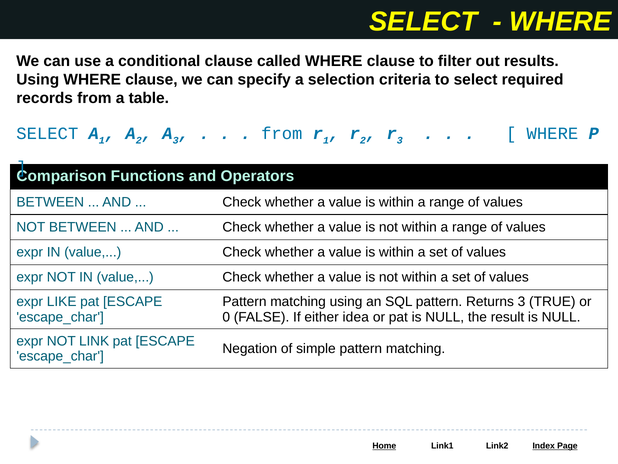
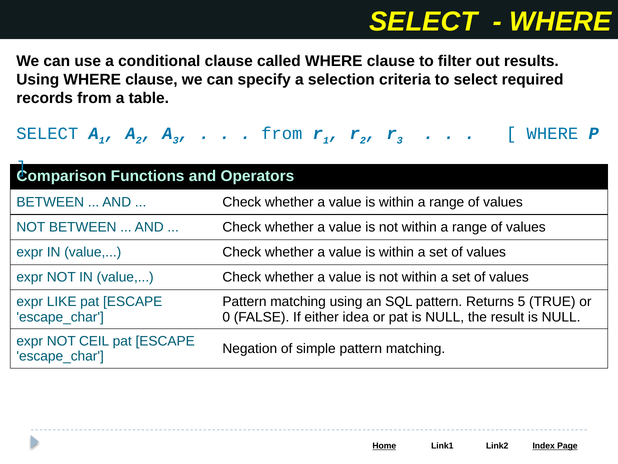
Returns 3: 3 -> 5 (522, 302)
LINK: LINK -> CEIL (94, 341)
